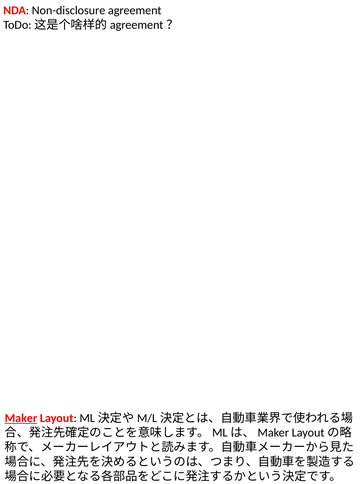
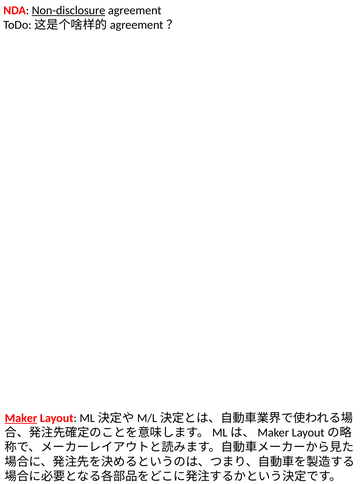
Non-disclosure underline: none -> present (69, 10)
